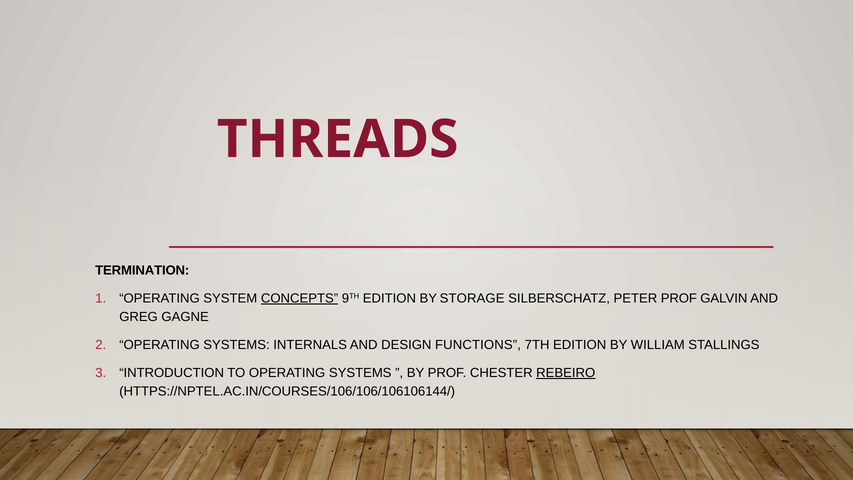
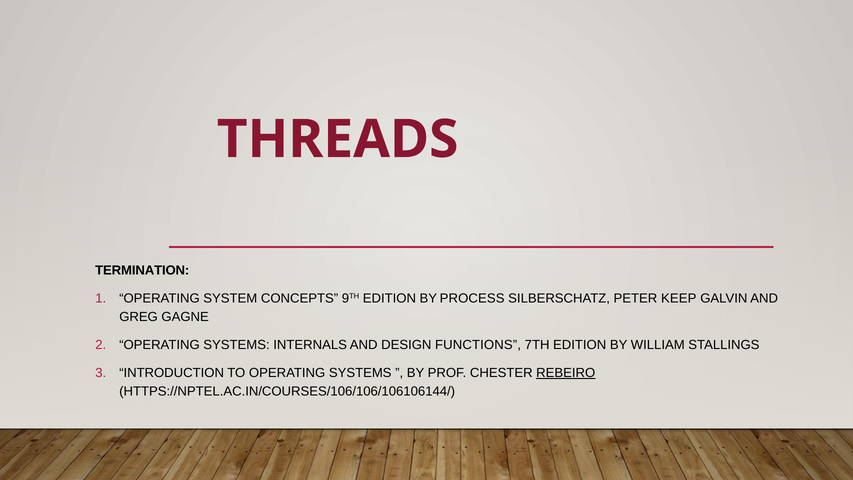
CONCEPTS underline: present -> none (300, 298)
STORAGE: STORAGE -> PROCESS (472, 298)
PETER PROF: PROF -> KEEP (679, 298)
